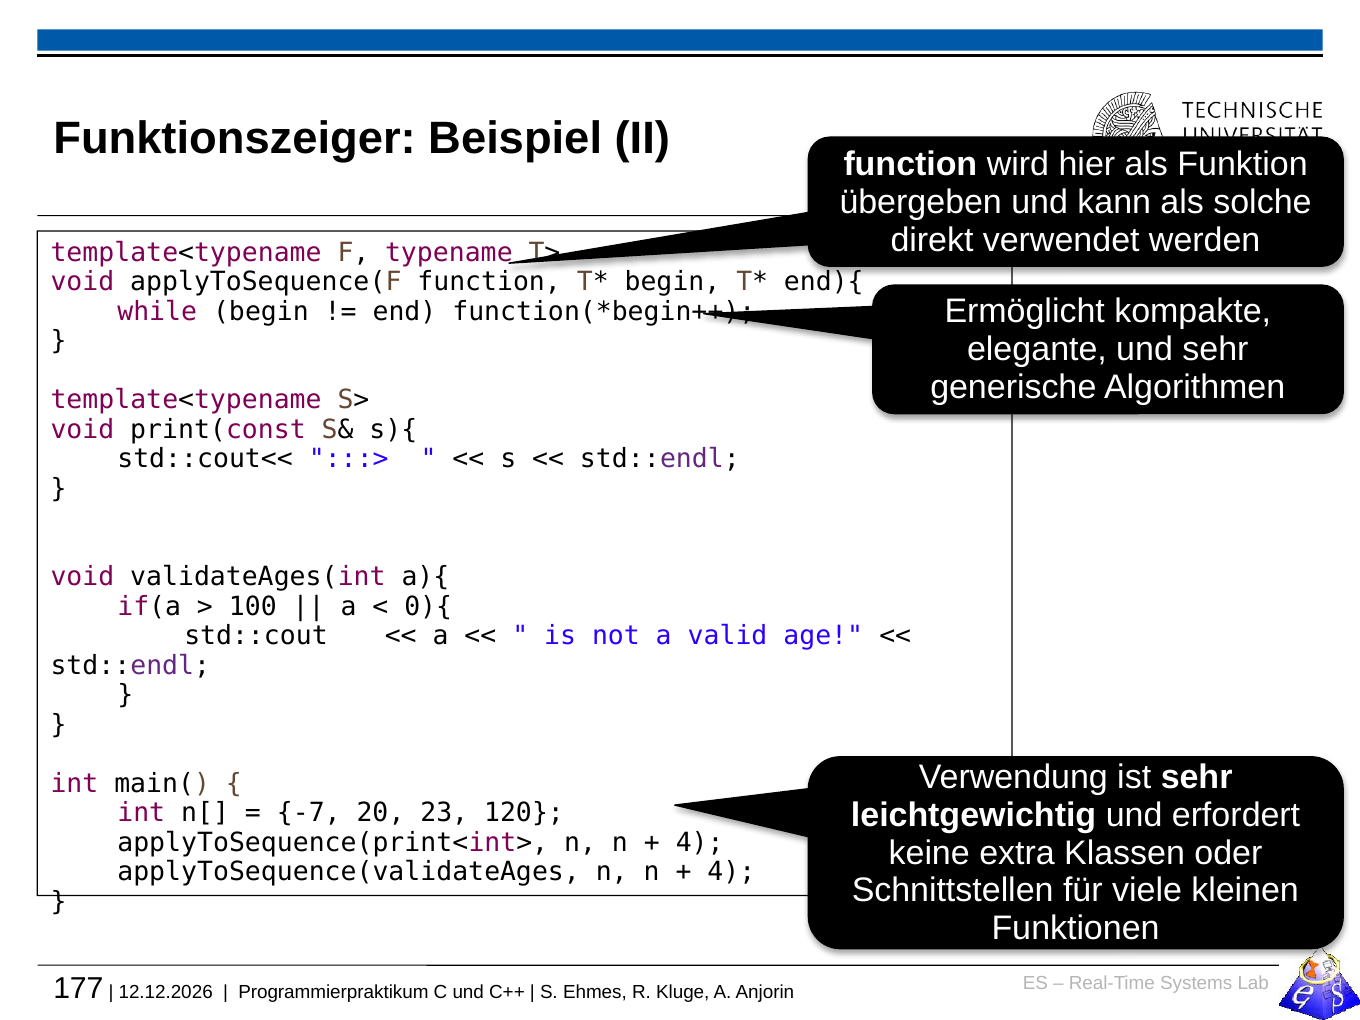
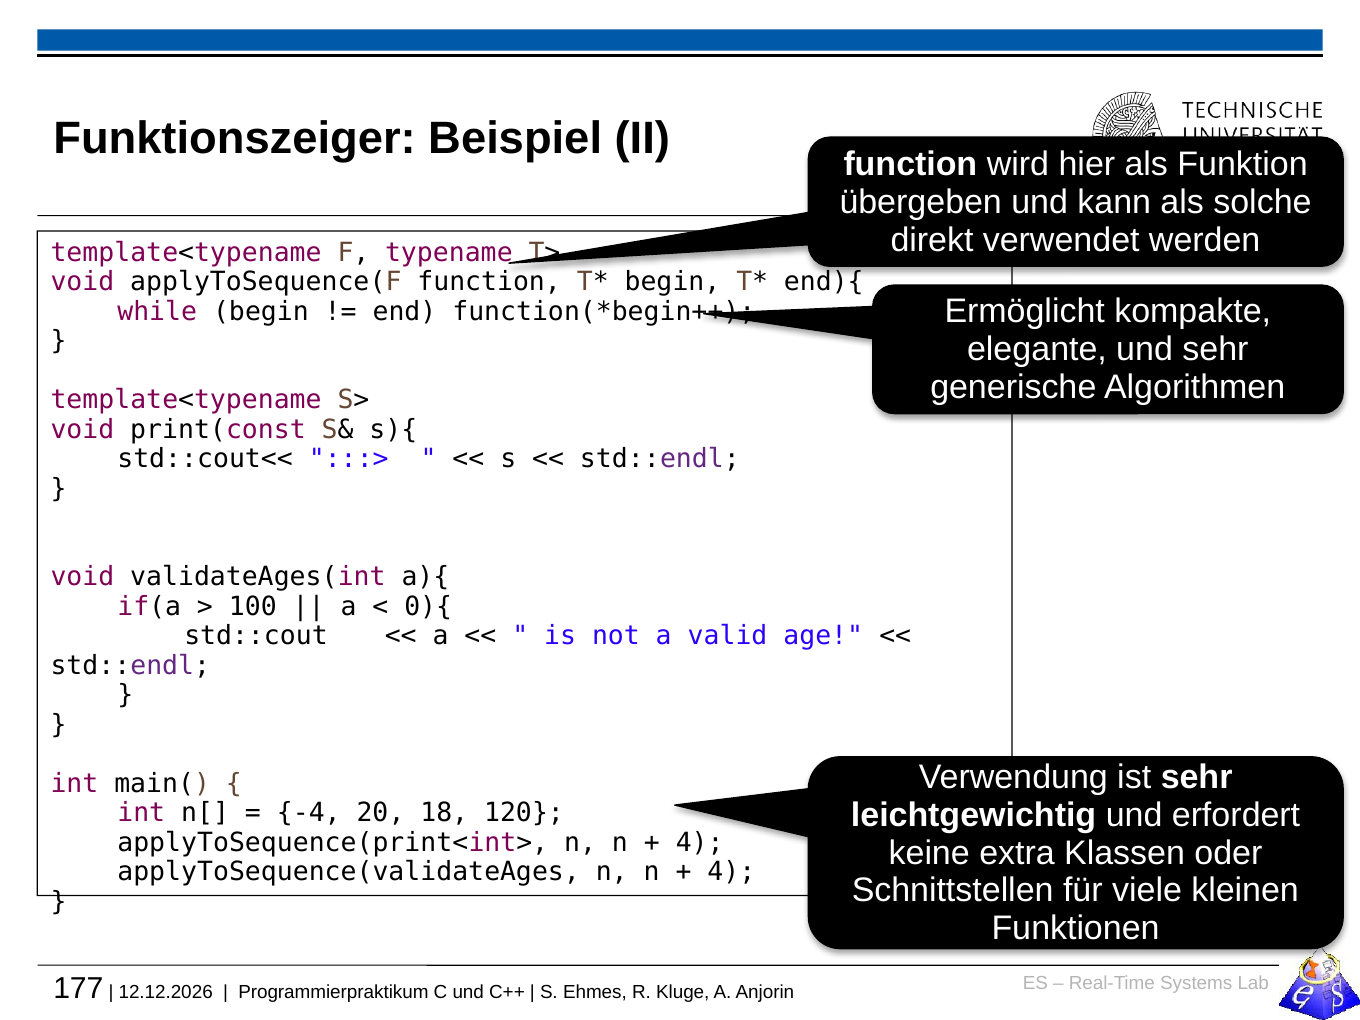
-7: -7 -> -4 (309, 813)
23: 23 -> 18 (444, 813)
